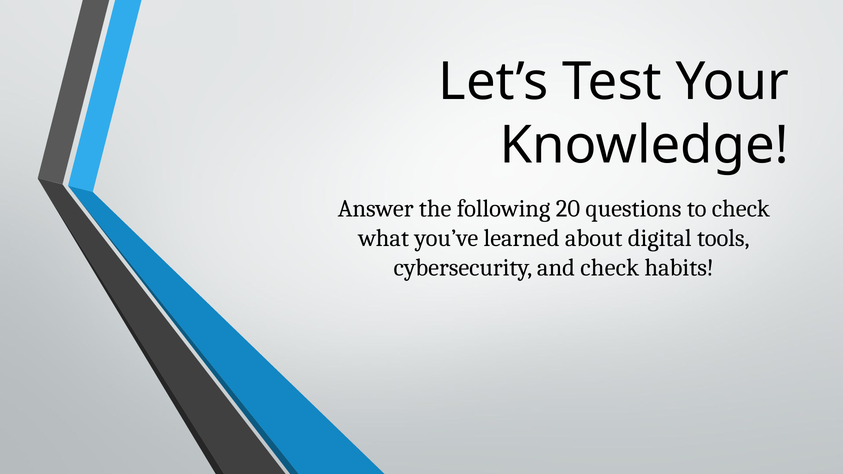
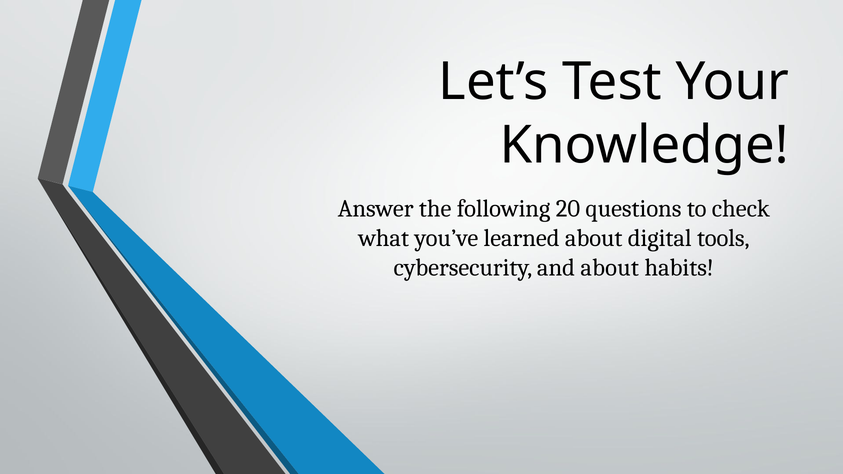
and check: check -> about (610, 268)
